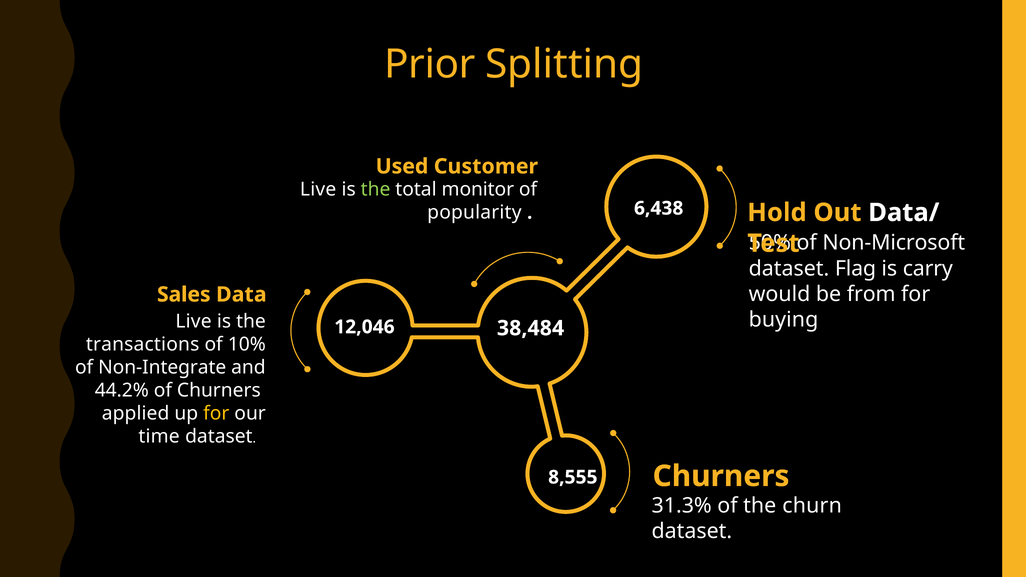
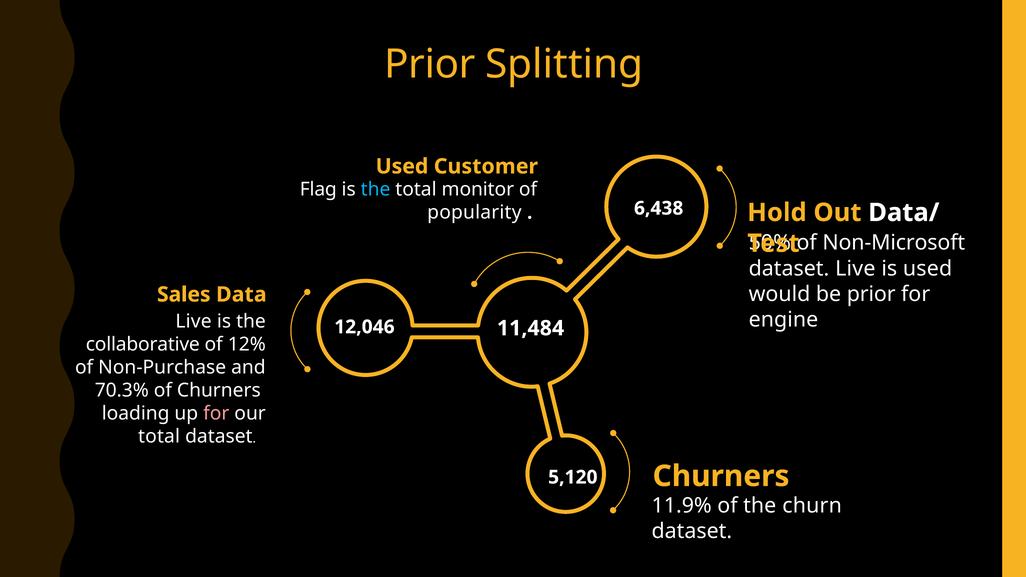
Live: Live -> Flag (318, 189)
the colour: light green -> light blue (376, 189)
dataset Flag: Flag -> Live (855, 269)
is carry: carry -> used (928, 269)
be from: from -> prior (871, 294)
buying: buying -> engine (783, 320)
38,484: 38,484 -> 11,484 (531, 328)
transactions: transactions -> collaborative (143, 344)
10%: 10% -> 12% (247, 344)
Non-Integrate: Non-Integrate -> Non-Purchase (162, 367)
44.2%: 44.2% -> 70.3% (122, 391)
applied: applied -> loading (136, 414)
for colour: yellow -> pink (216, 414)
time: time -> total (159, 437)
8,555: 8,555 -> 5,120 (573, 477)
31.3%: 31.3% -> 11.9% (682, 506)
